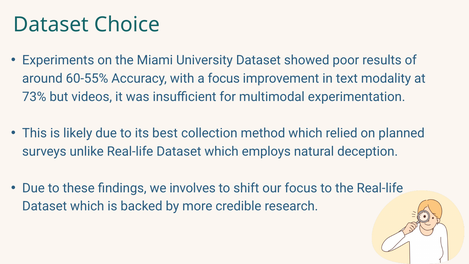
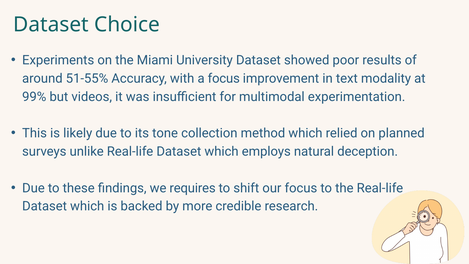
60-55%: 60-55% -> 51-55% (87, 78)
73%: 73% -> 99% (34, 97)
best: best -> tone (165, 133)
involves: involves -> requires (193, 188)
